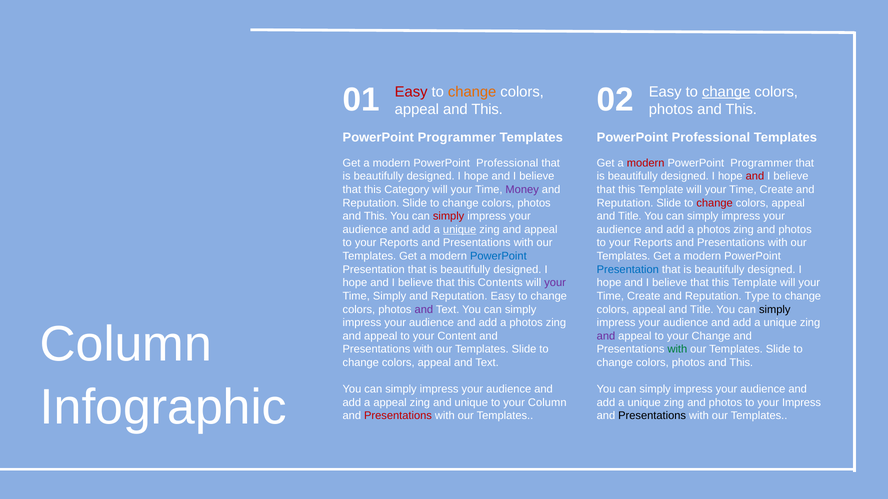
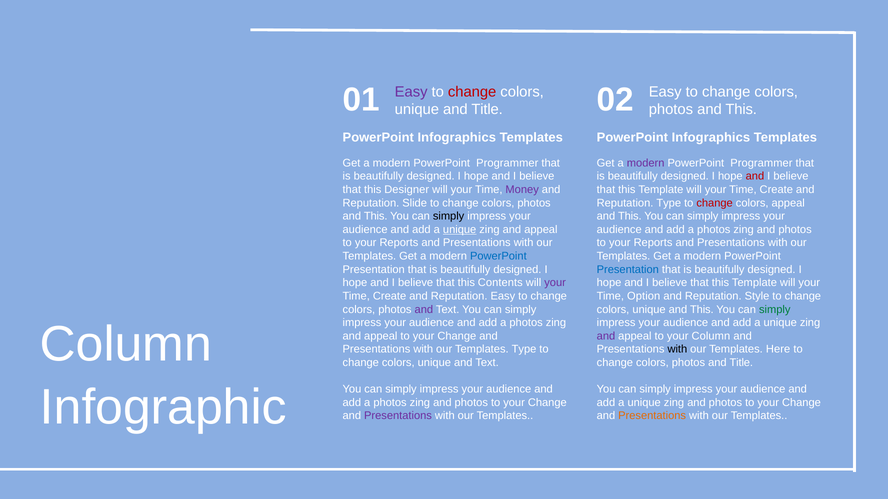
Easy colour: red -> purple (411, 92)
change colour: orange -> red (472, 92)
change underline: present -> none (726, 92)
appeal: appeal -> unique (417, 110)
This: This -> Title (487, 110)
Programmer: Programmer -> Infographics (457, 138)
Professional: Professional -> Infographics (711, 138)
Professional: Professional -> Programmer (507, 163)
modern colour: red -> purple (646, 163)
Category: Category -> Designer (407, 190)
Slide: Slide -> Type (669, 203)
simply colour: red -> black (449, 216)
Title: Title -> This (630, 216)
Simply: Simply -> Create (390, 296)
Create: Create -> Option (644, 296)
Type: Type -> Style (757, 296)
appeal: appeal -> unique (649, 310)
Title: Title -> This (702, 310)
simply colour: black -> green (775, 310)
appeal to your Content: Content -> Change (457, 336)
your Change: Change -> Column (711, 336)
Slide: Slide -> Type (524, 350)
with colour: green -> black (677, 350)
Slide: Slide -> Here (778, 350)
appeal: appeal -> unique (434, 363)
This: This -> Title (741, 363)
appeal: appeal -> photos (390, 403)
unique: unique -> photos (471, 403)
Column: Column -> Change (547, 403)
Impress: Impress -> Change (801, 403)
Presentations colour: red -> purple (398, 416)
Presentations colour: black -> orange (652, 416)
